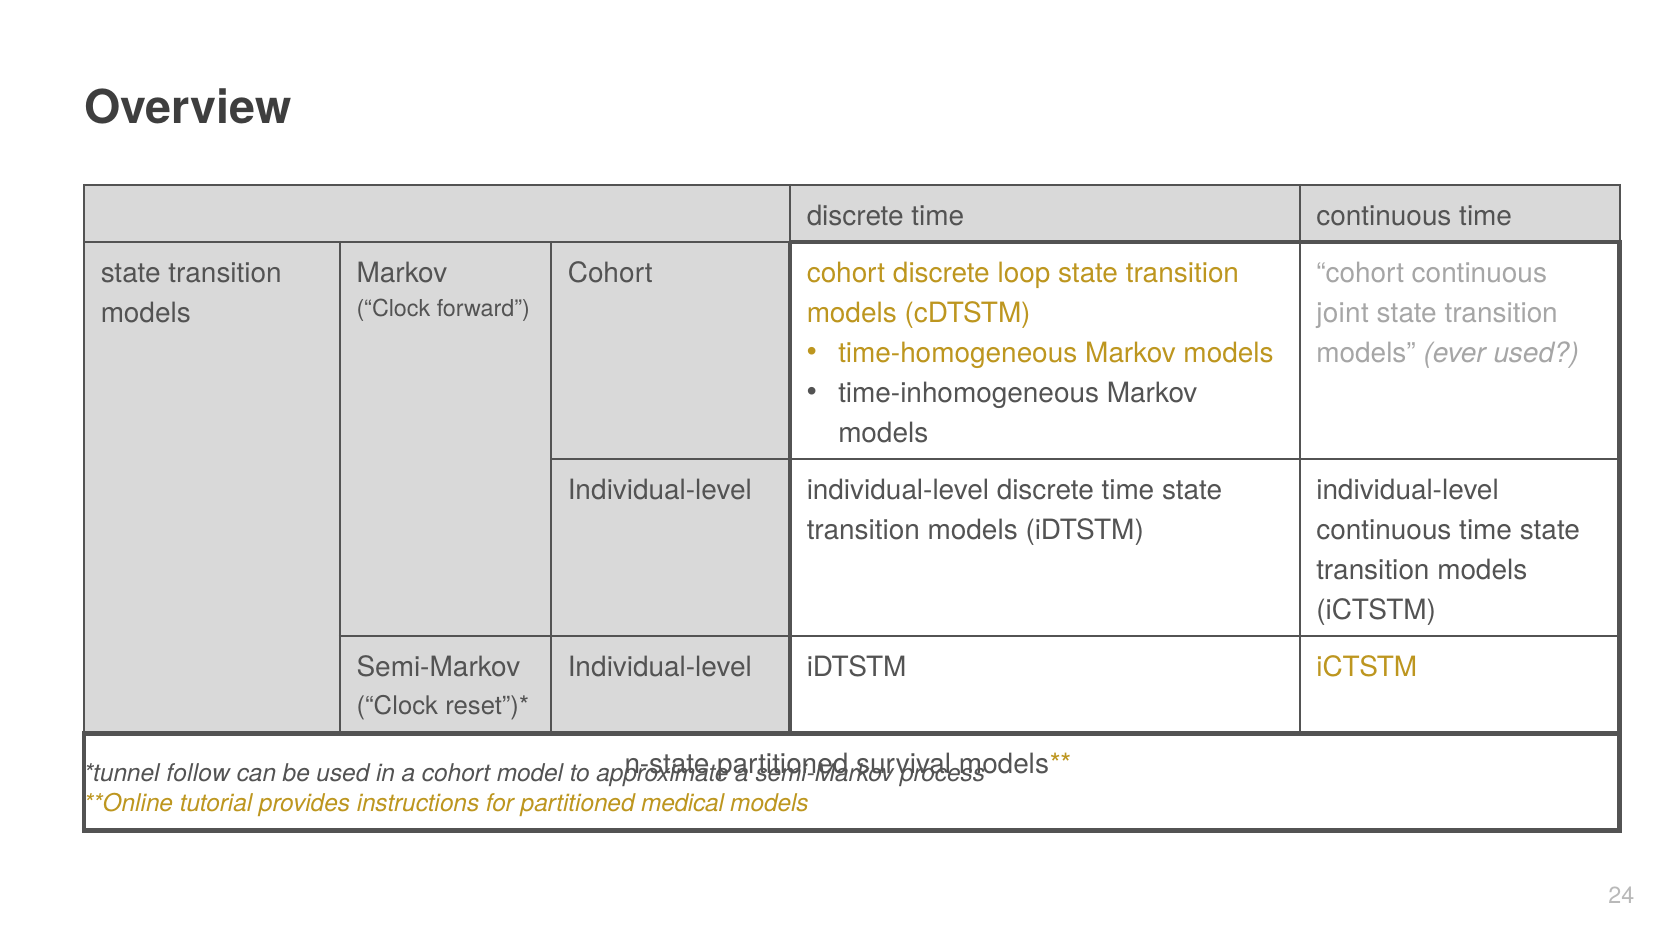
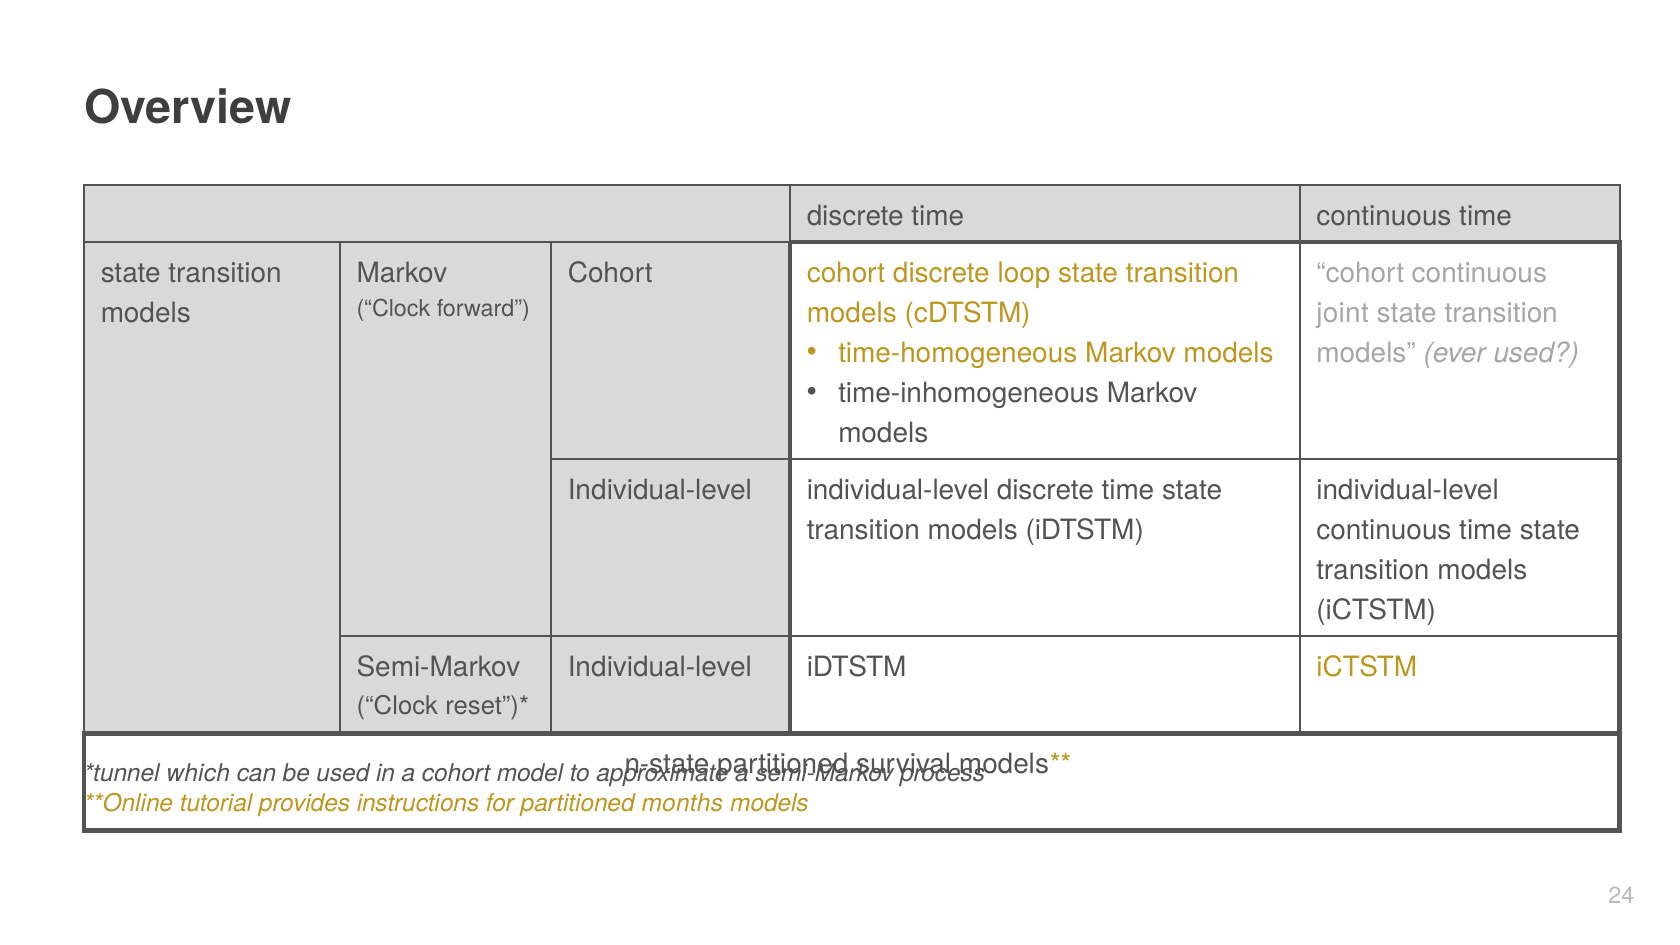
follow: follow -> which (198, 774)
medical: medical -> months (682, 803)
